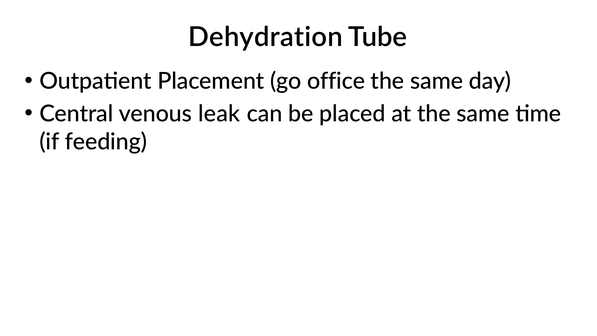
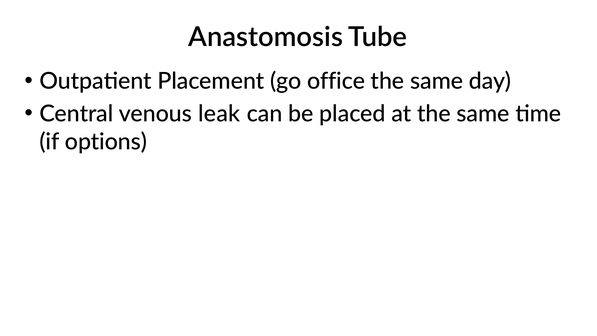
Dehydration: Dehydration -> Anastomosis (266, 37)
feeding: feeding -> options (106, 142)
